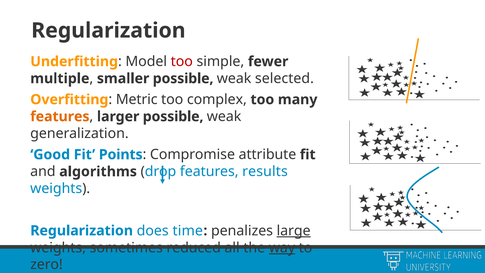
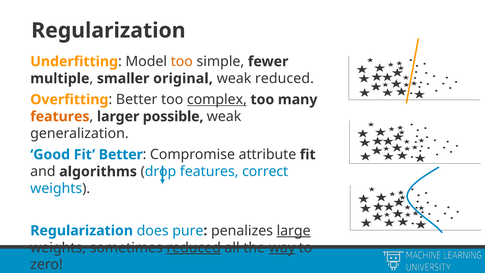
too colour: red -> orange (182, 61)
smaller possible: possible -> original (183, 78)
weak selected: selected -> reduced (284, 78)
Metric: Metric -> Better (137, 99)
complex underline: none -> present (217, 99)
Fit Points: Points -> Better (121, 154)
results: results -> correct (265, 171)
time: time -> pure (188, 231)
reduced underline: none -> present (194, 247)
